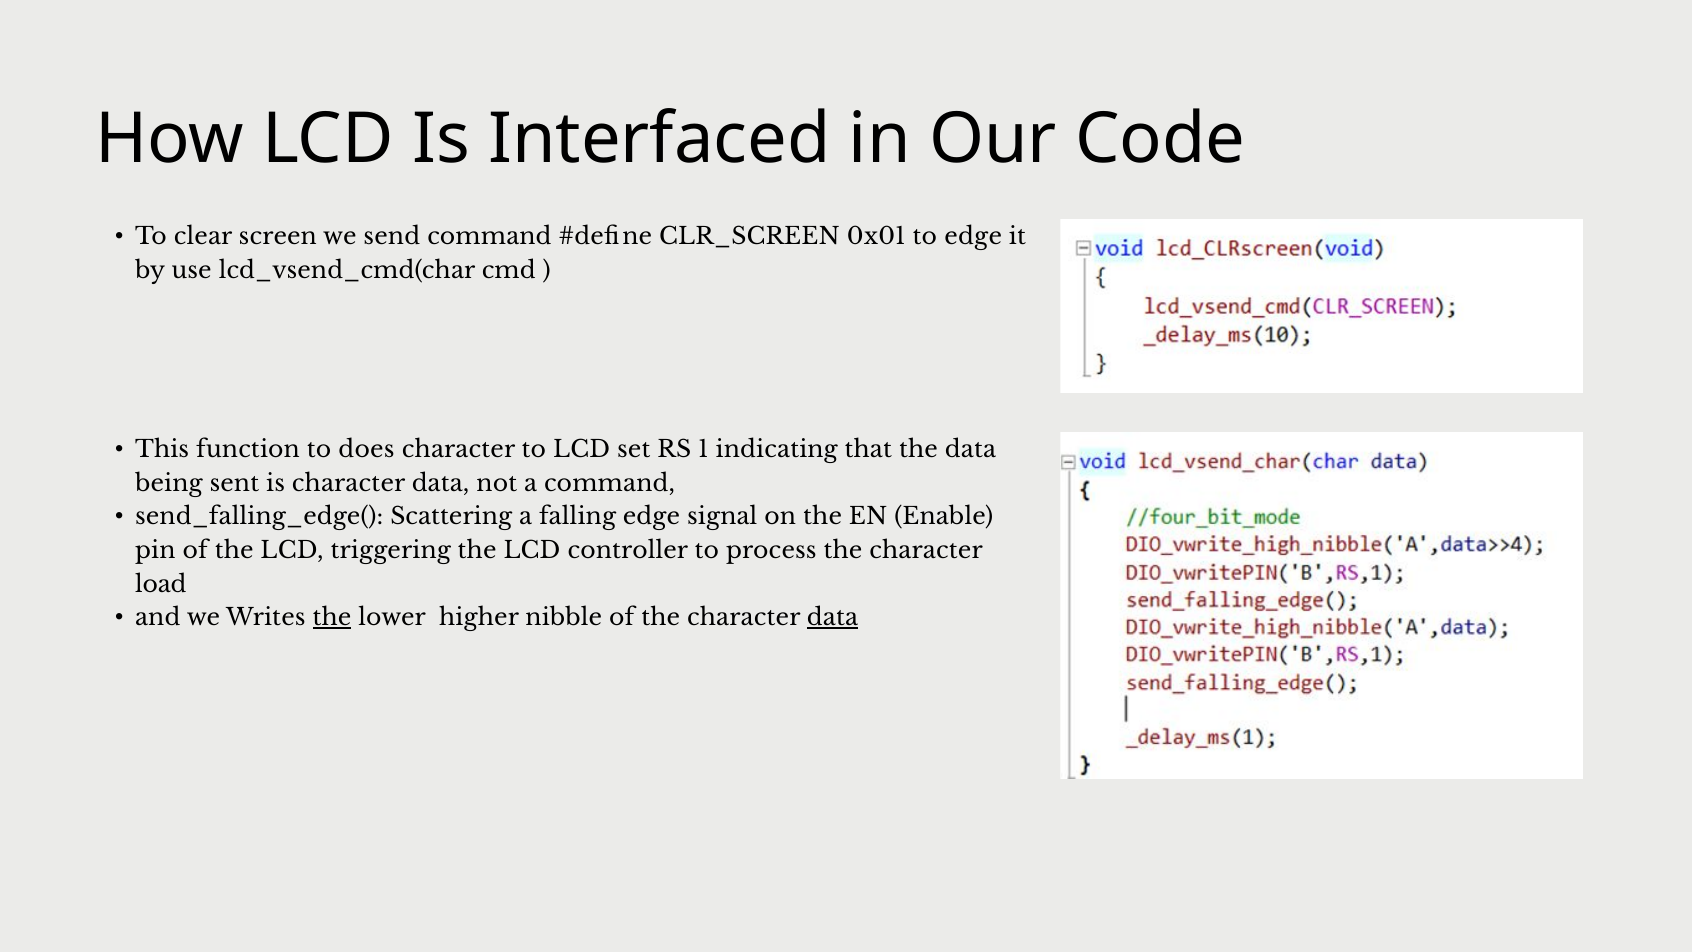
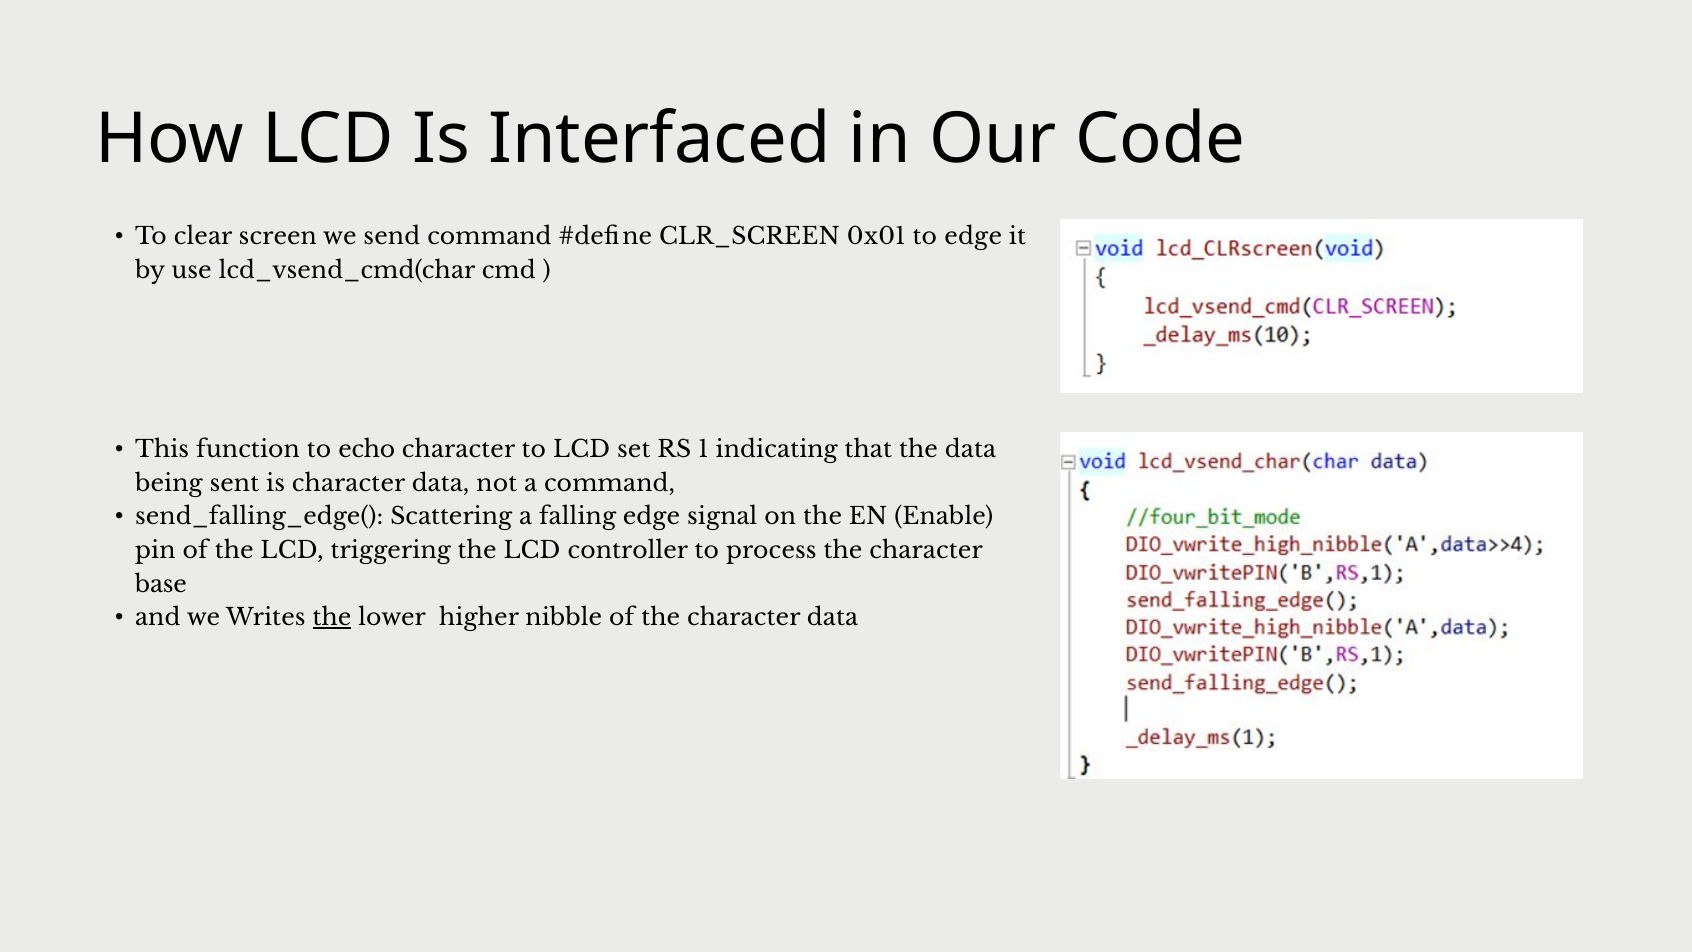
does: does -> echo (367, 450)
load: load -> base (161, 584)
data underline: present -> none (832, 618)
